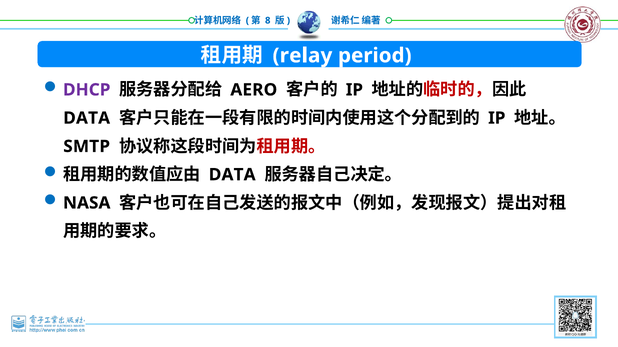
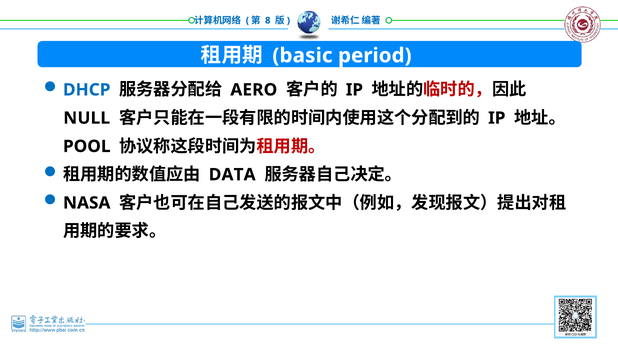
relay: relay -> basic (302, 56)
DHCP colour: purple -> blue (87, 90)
DATA: DATA -> NULL (87, 118)
SMTP: SMTP -> POOL (87, 147)
